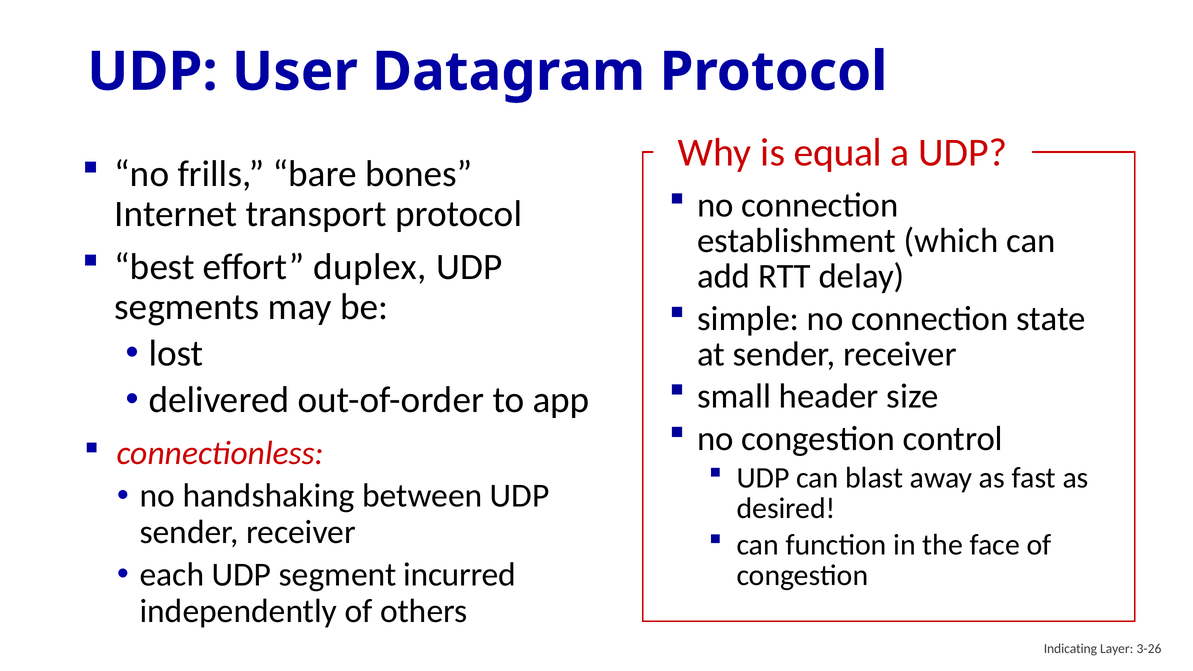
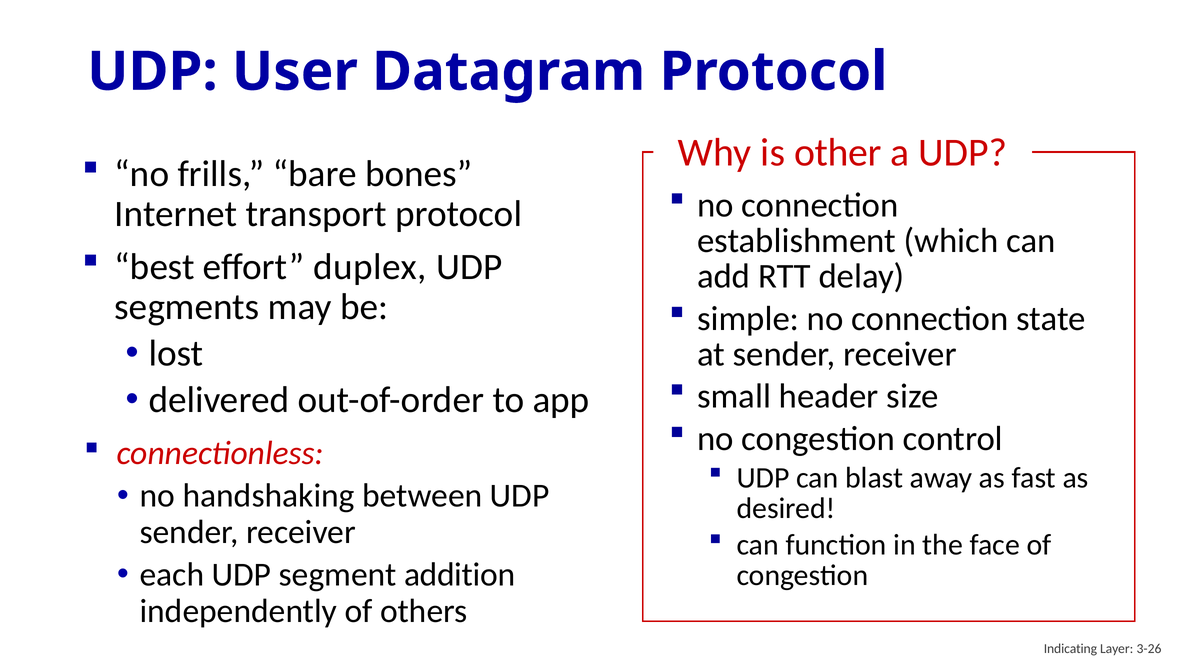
equal: equal -> other (838, 152)
incurred: incurred -> addition (460, 575)
